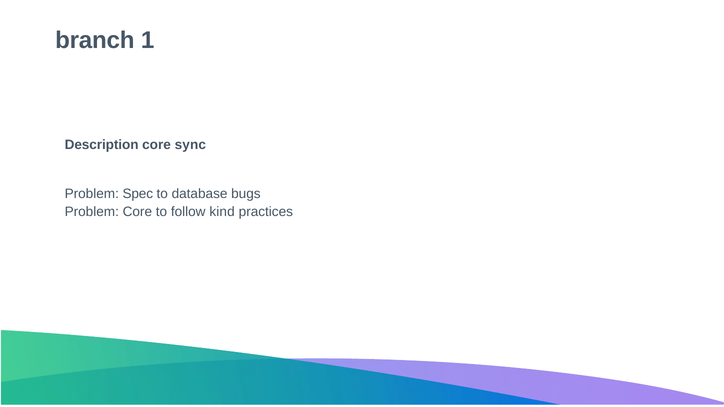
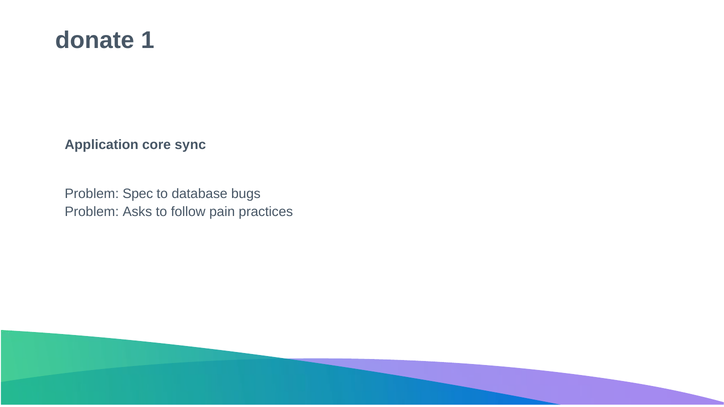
branch: branch -> donate (95, 41)
Description: Description -> Application (102, 145)
Problem Core: Core -> Asks (137, 212)
kind: kind -> pain (222, 212)
